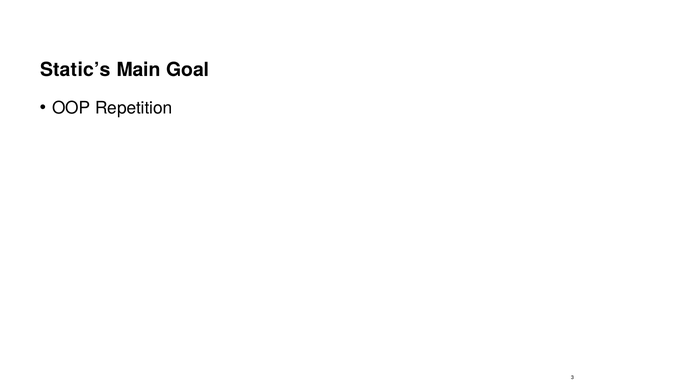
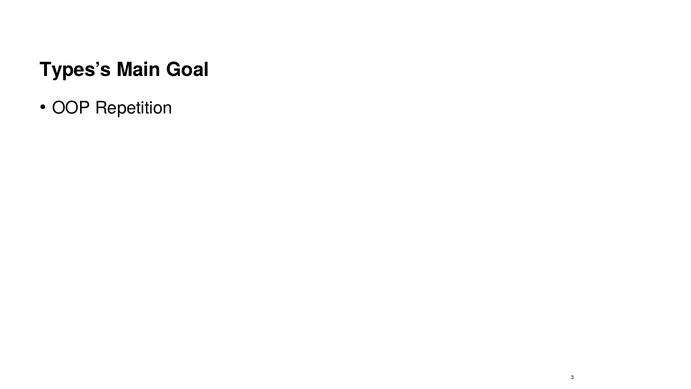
Static’s: Static’s -> Types’s (76, 70)
